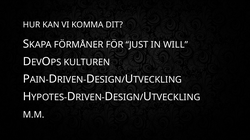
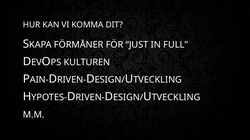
WILL: WILL -> FULL (176, 45)
